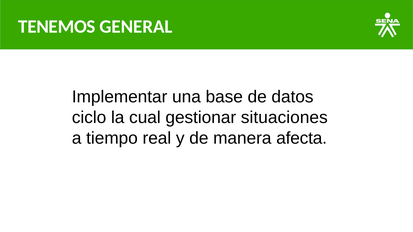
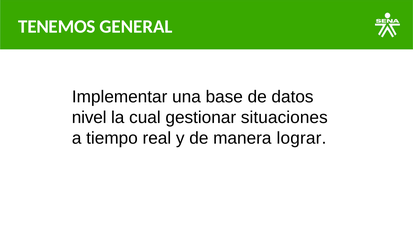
ciclo: ciclo -> nivel (89, 118)
afecta: afecta -> lograr (301, 138)
